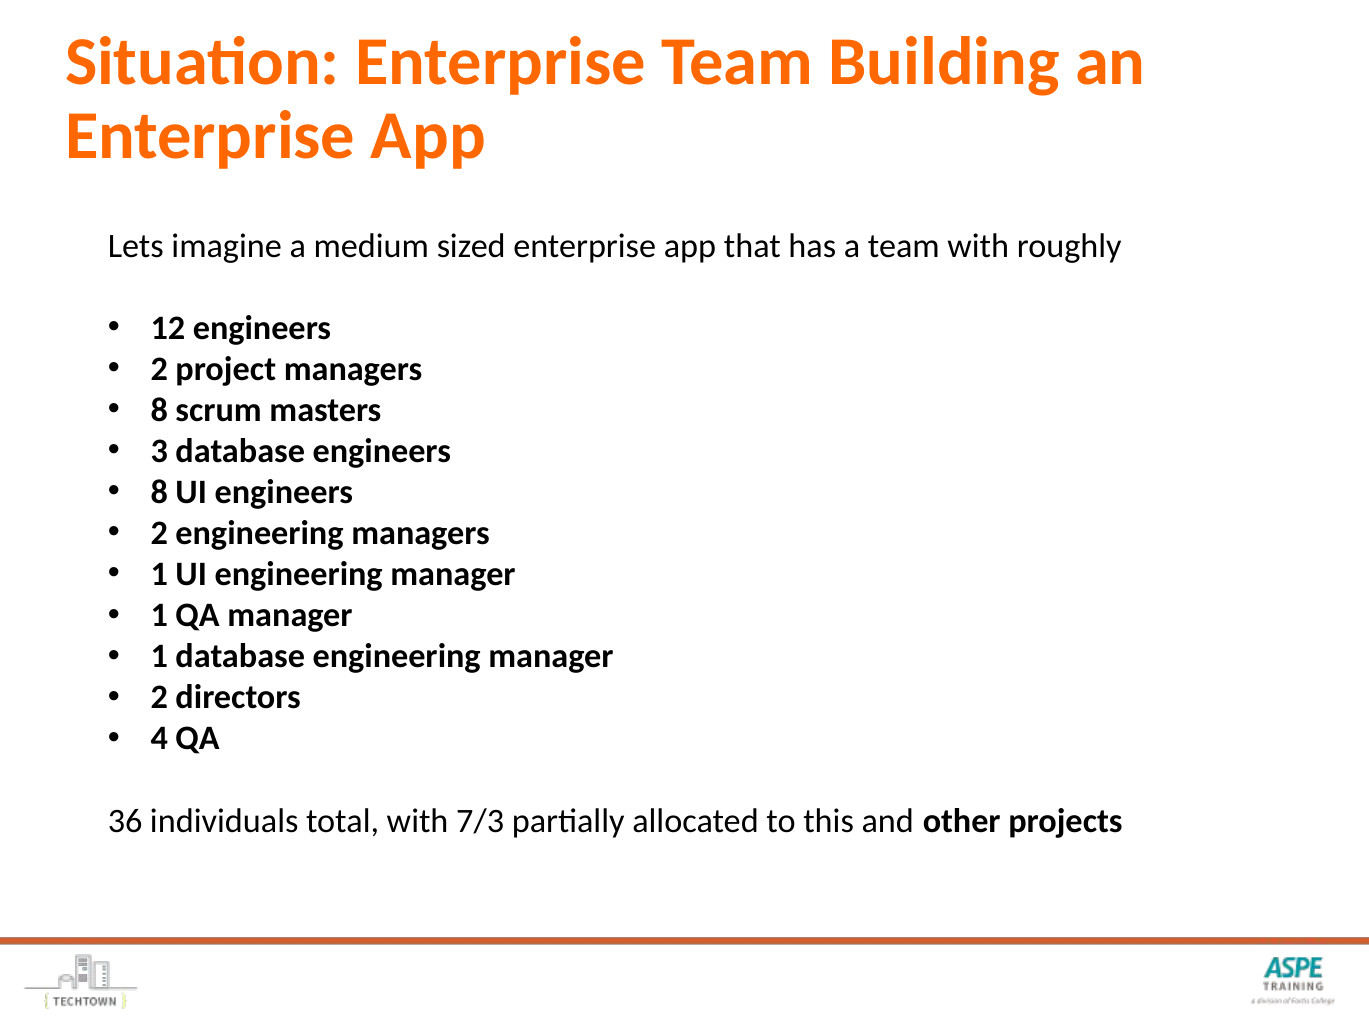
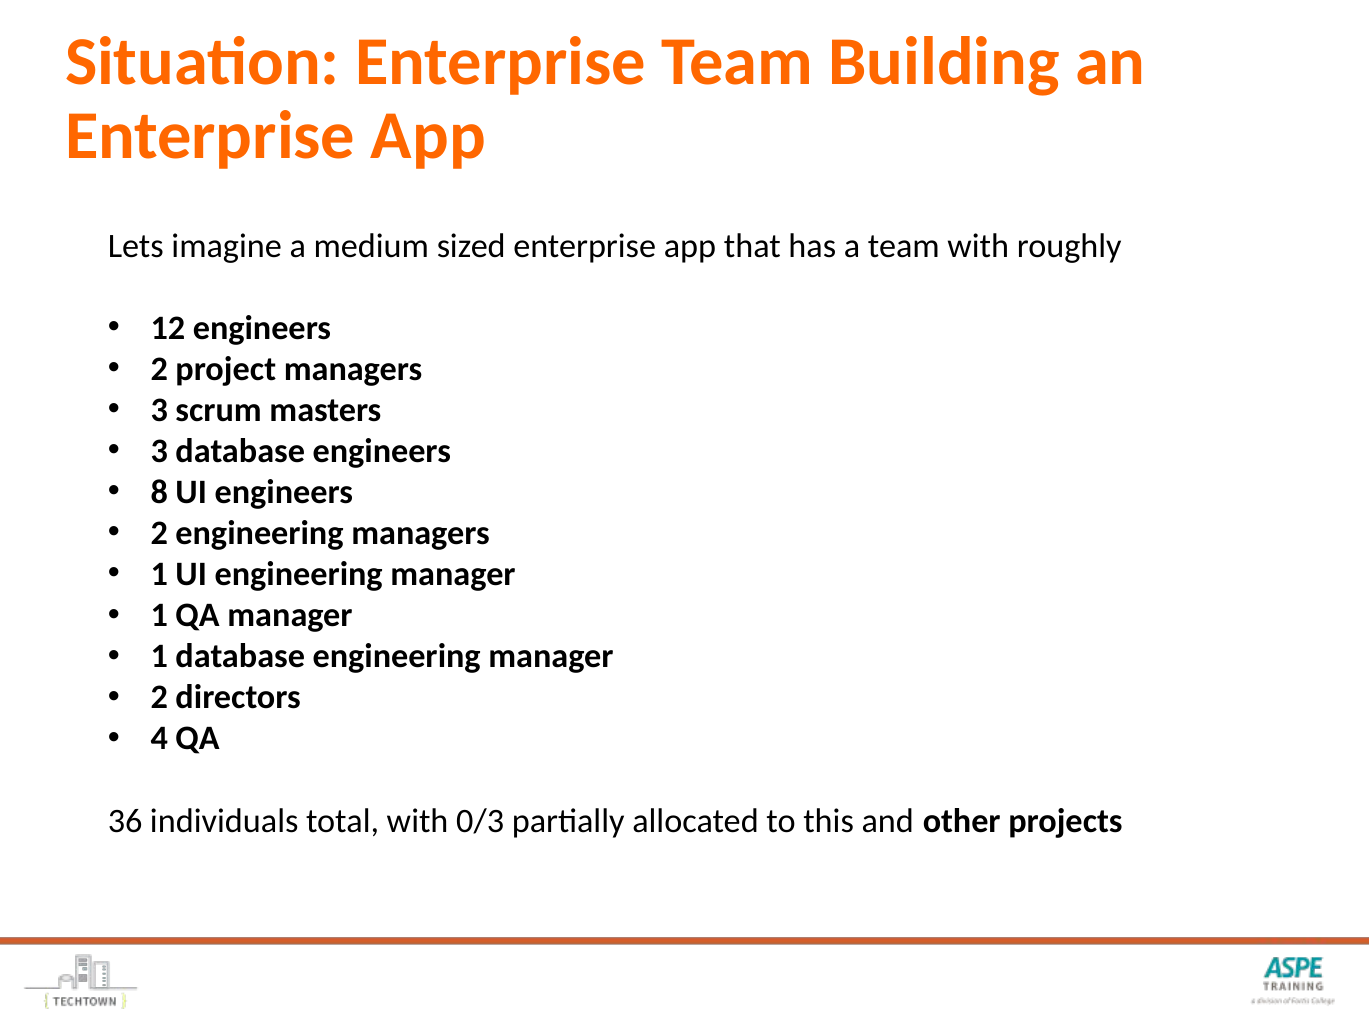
8: 8 -> 3 (159, 411)
7/3: 7/3 -> 0/3 (480, 821)
